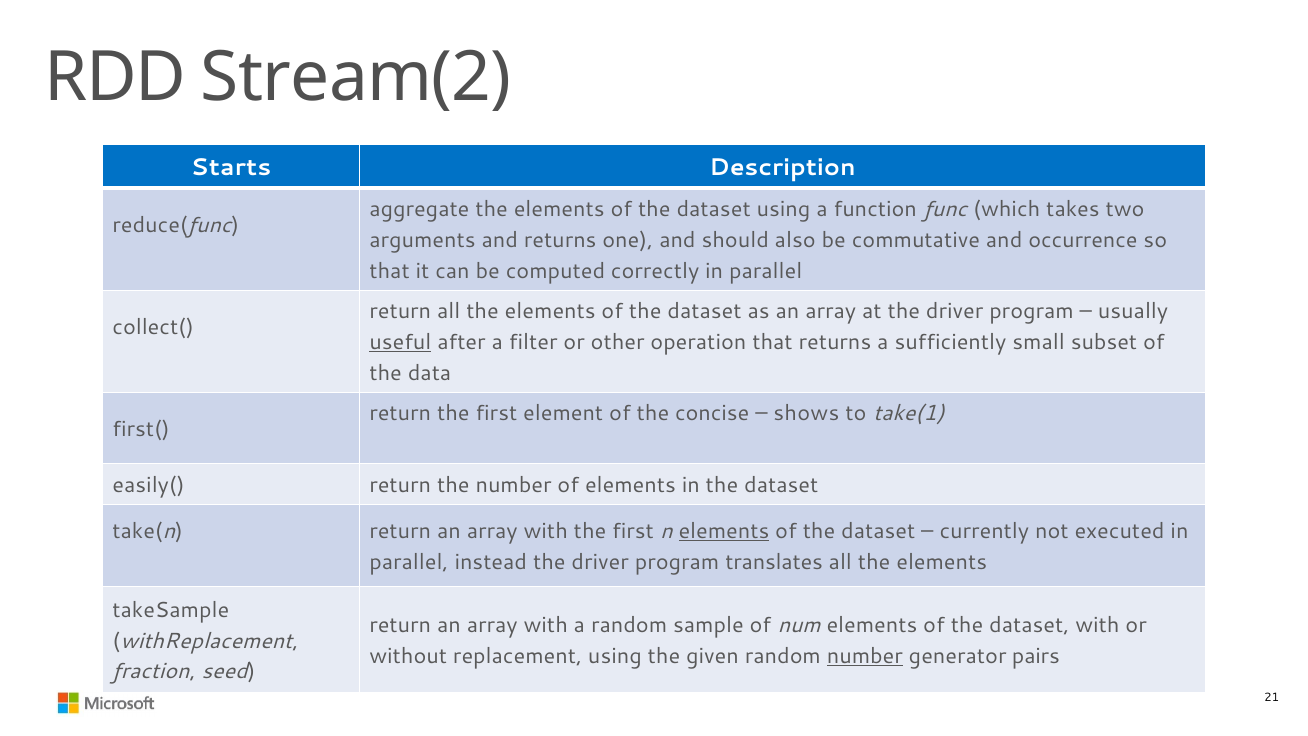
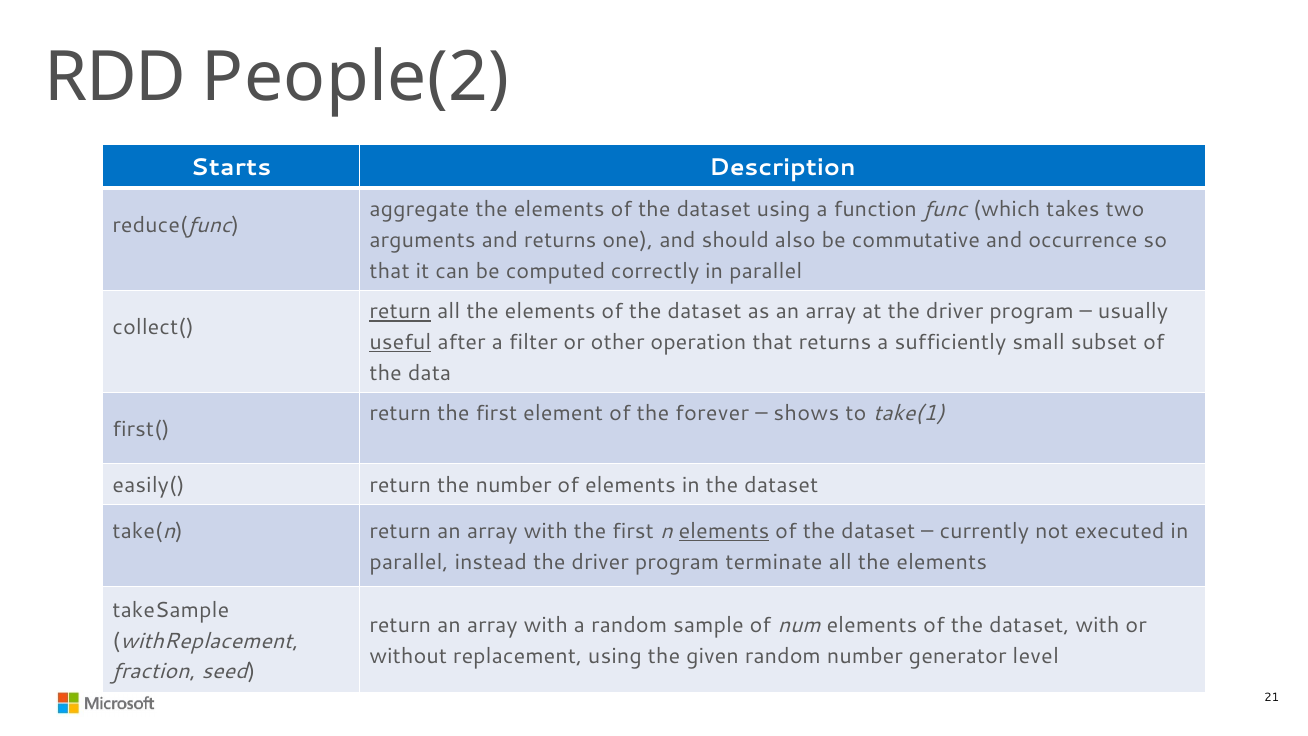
Stream(2: Stream(2 -> People(2 (356, 78)
return underline: none -> present (400, 312)
concise: concise -> forever (712, 414)
translates: translates -> terminate (774, 562)
number underline: present -> none (865, 656)
pairs: pairs -> level (1036, 656)
